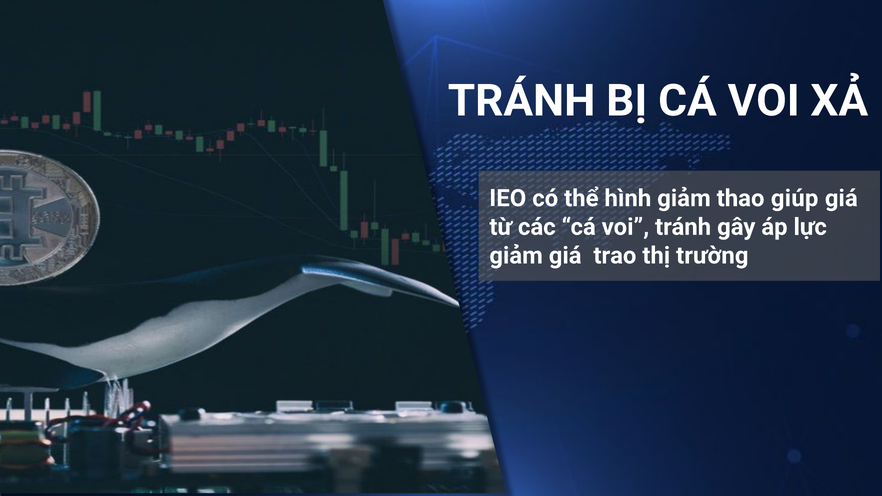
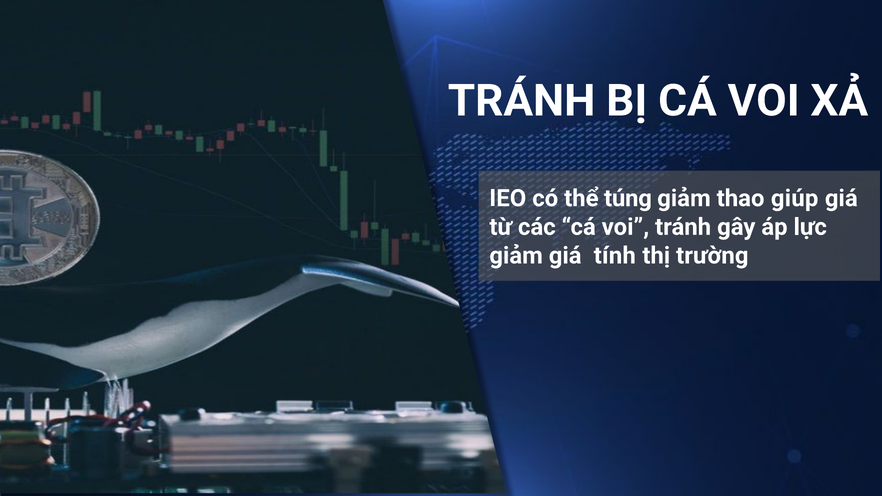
hình: hình -> túng (628, 198)
trao: trao -> tính (615, 256)
